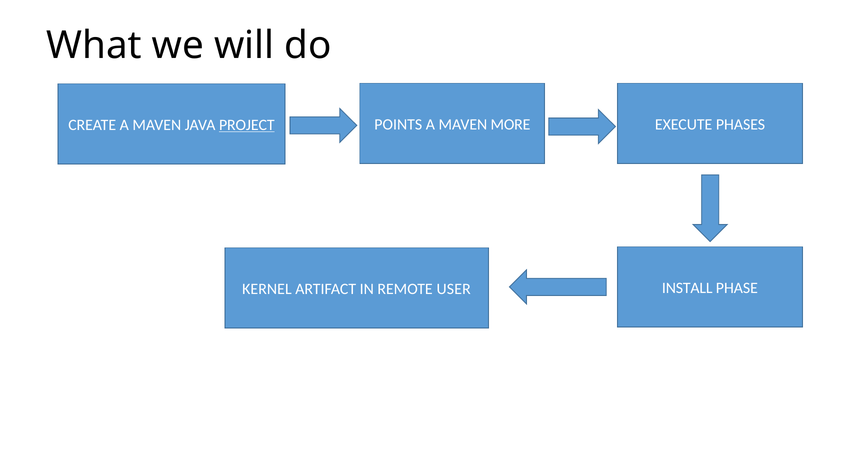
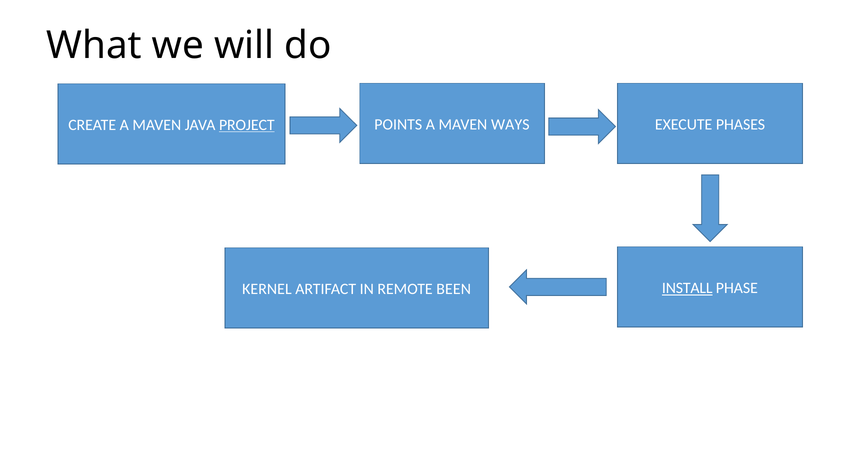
MORE: MORE -> WAYS (510, 125)
INSTALL underline: none -> present (687, 288)
USER: USER -> BEEN (454, 289)
